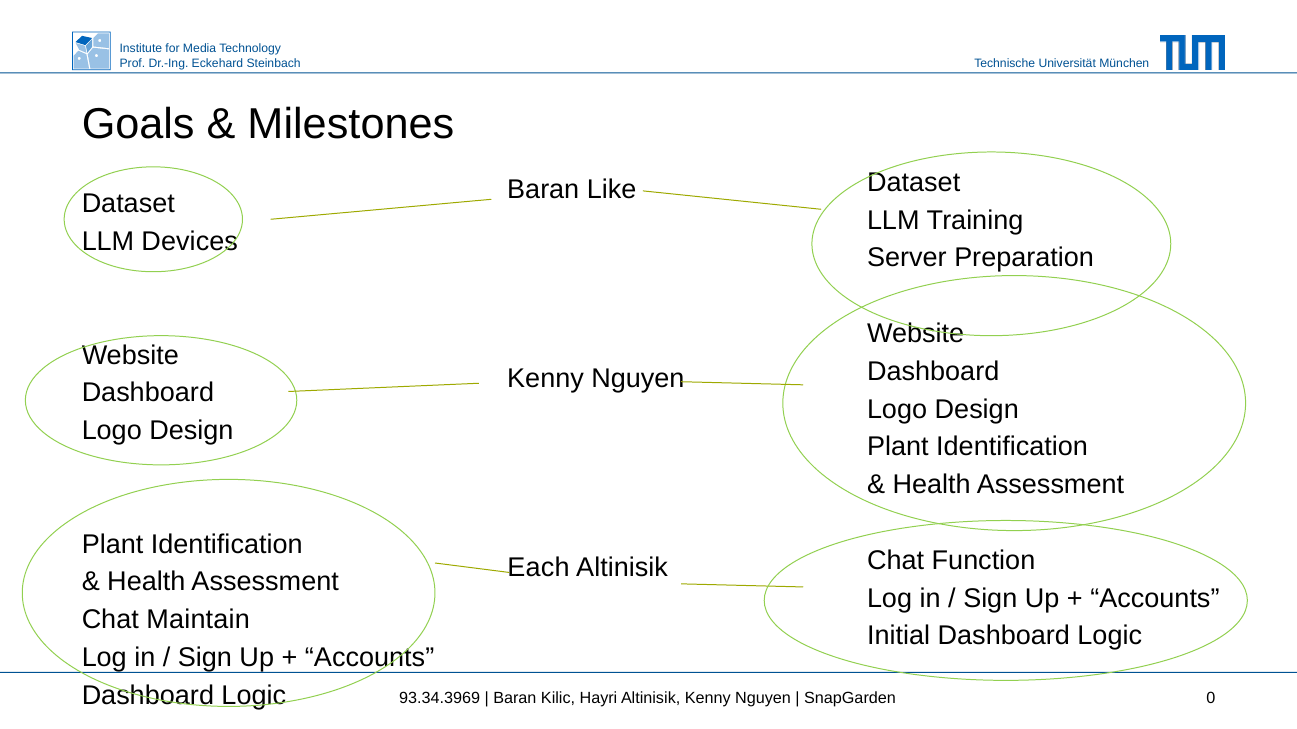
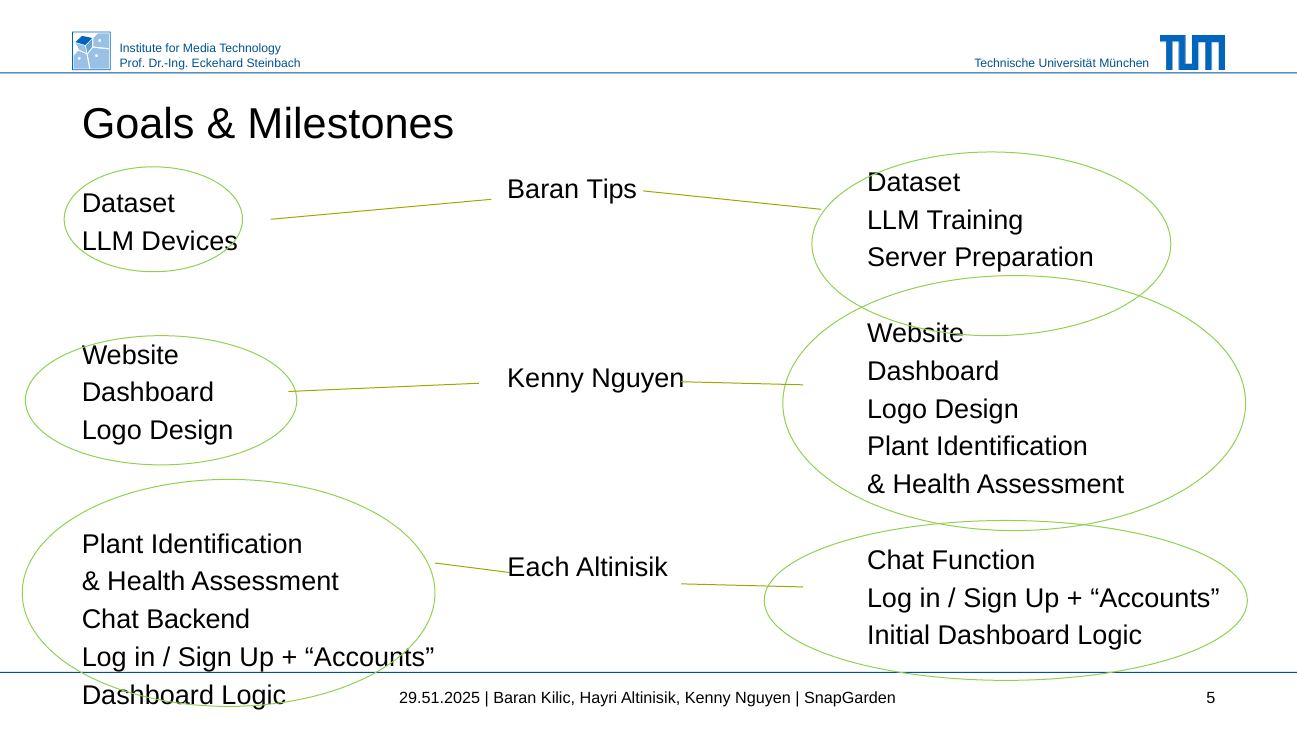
Like: Like -> Tips (612, 189)
Maintain: Maintain -> Backend (198, 620)
0: 0 -> 5 (1211, 698)
93.34.3969: 93.34.3969 -> 29.51.2025 (440, 698)
